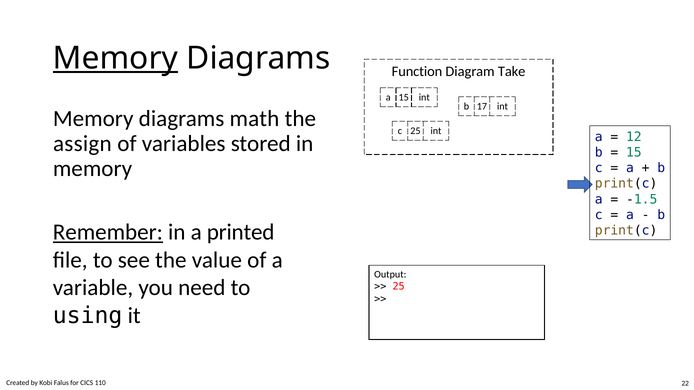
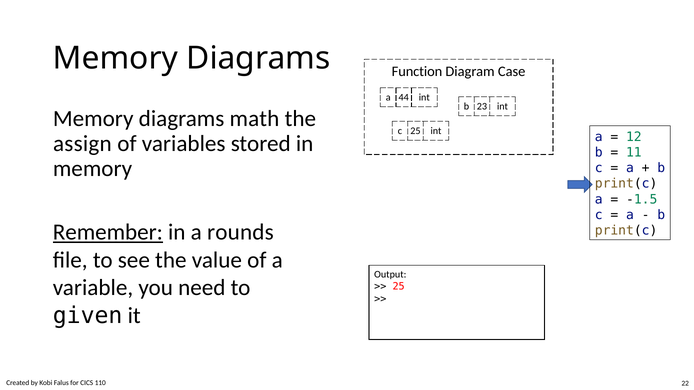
Memory underline: present -> none (115, 58)
Take: Take -> Case (512, 72)
a 15: 15 -> 44 (404, 98)
17: 17 -> 23 (482, 107)
15: 15 -> 11 (634, 153)
printed: printed -> rounds (240, 232)
using: using -> given (88, 316)
